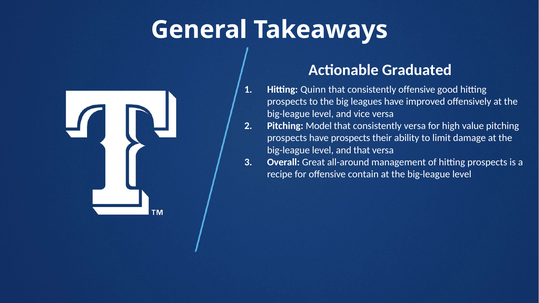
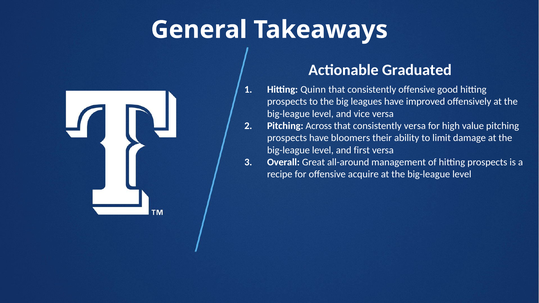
Model: Model -> Across (319, 126)
have prospects: prospects -> bloomers (351, 138)
and that: that -> first (362, 150)
contain: contain -> acquire (363, 174)
